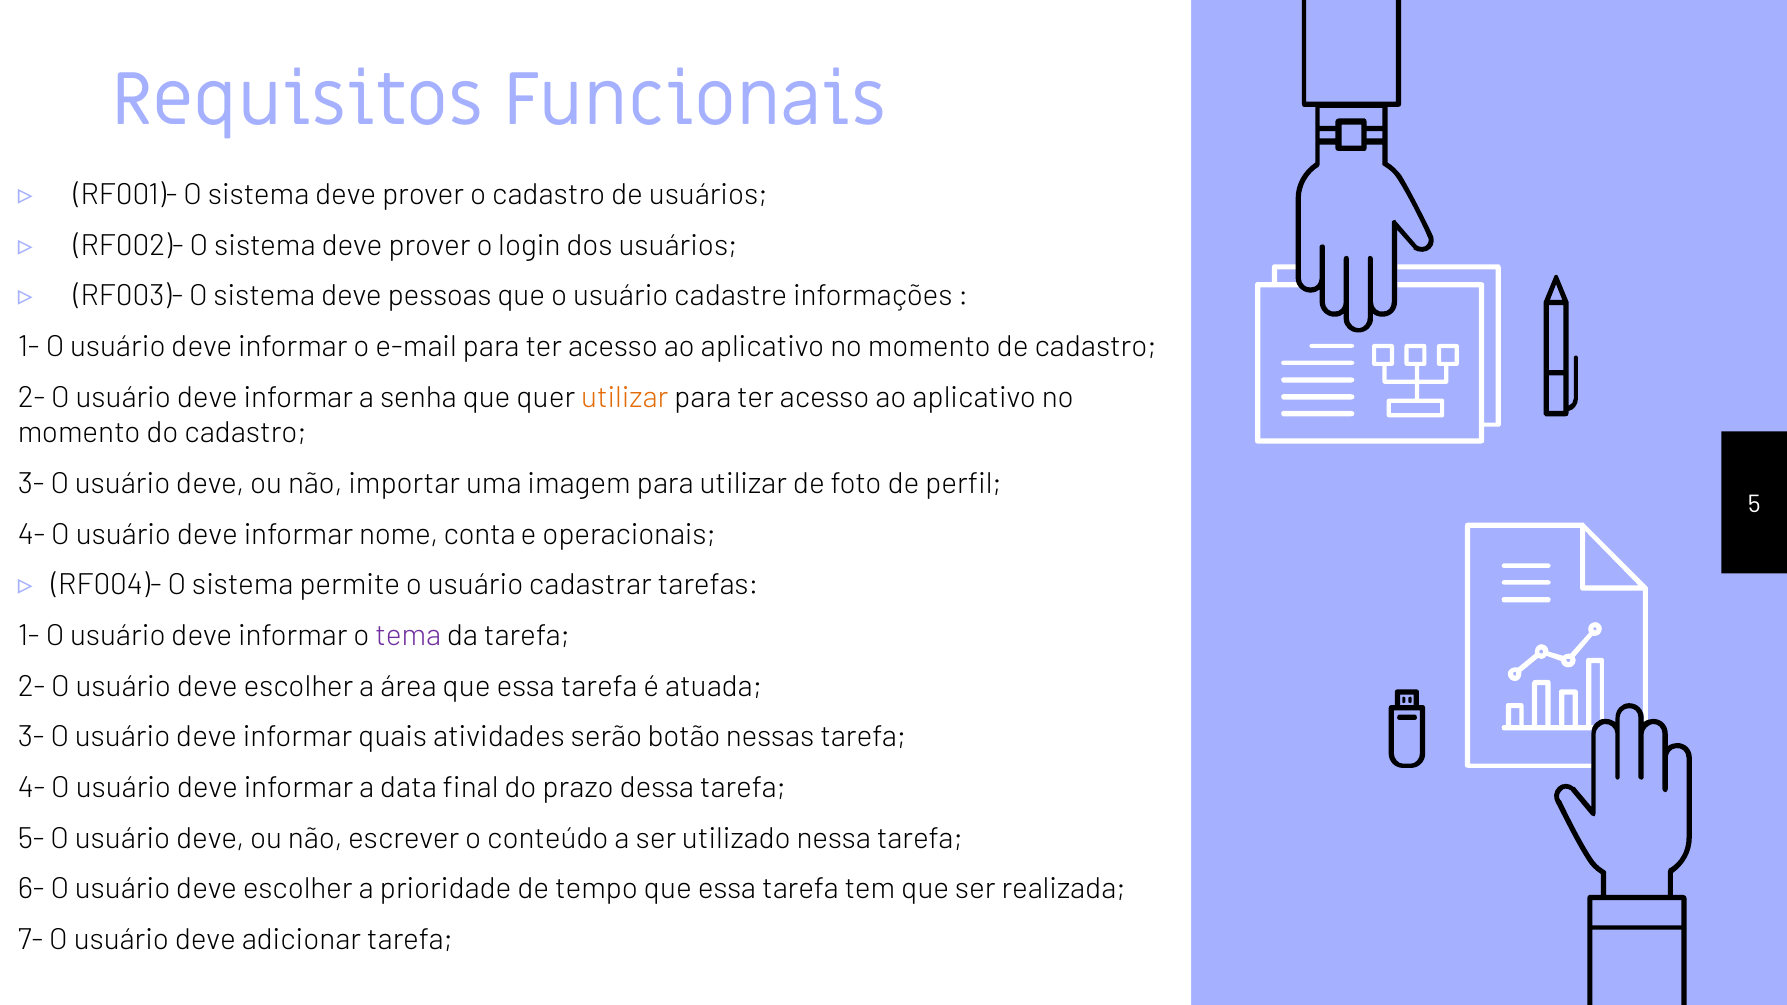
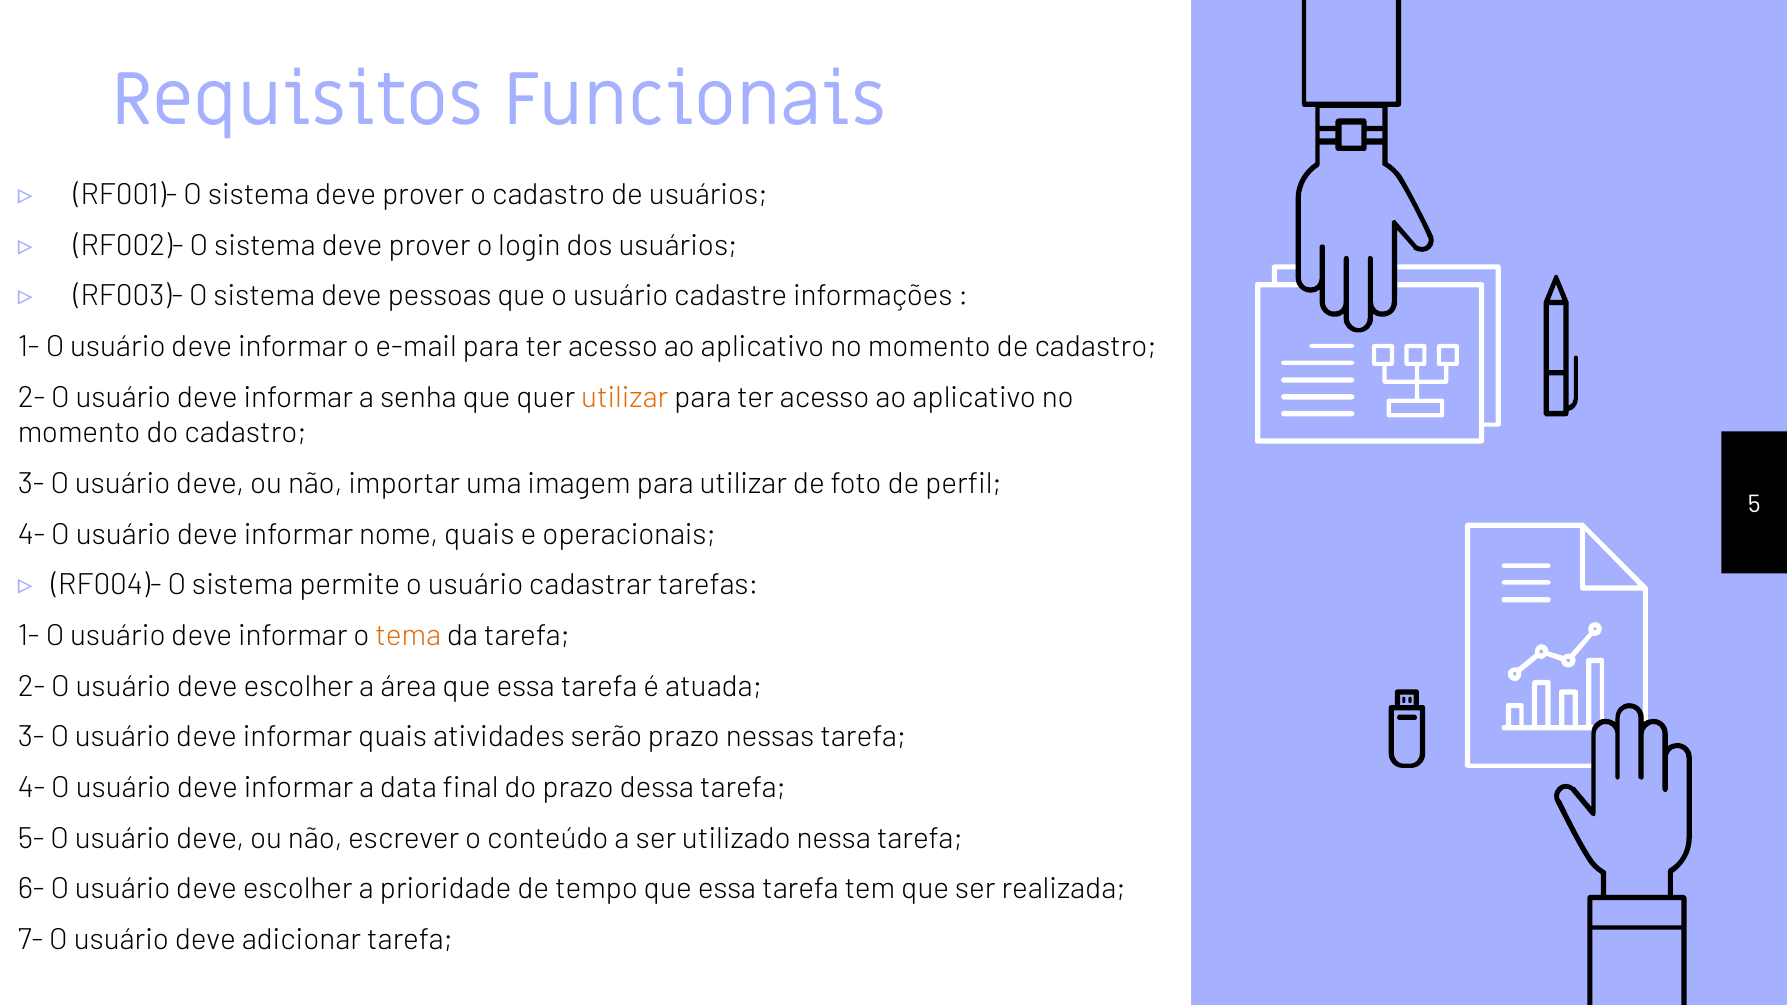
nome conta: conta -> quais (479, 535)
tema colour: purple -> orange (408, 636)
serão botão: botão -> prazo (684, 737)
